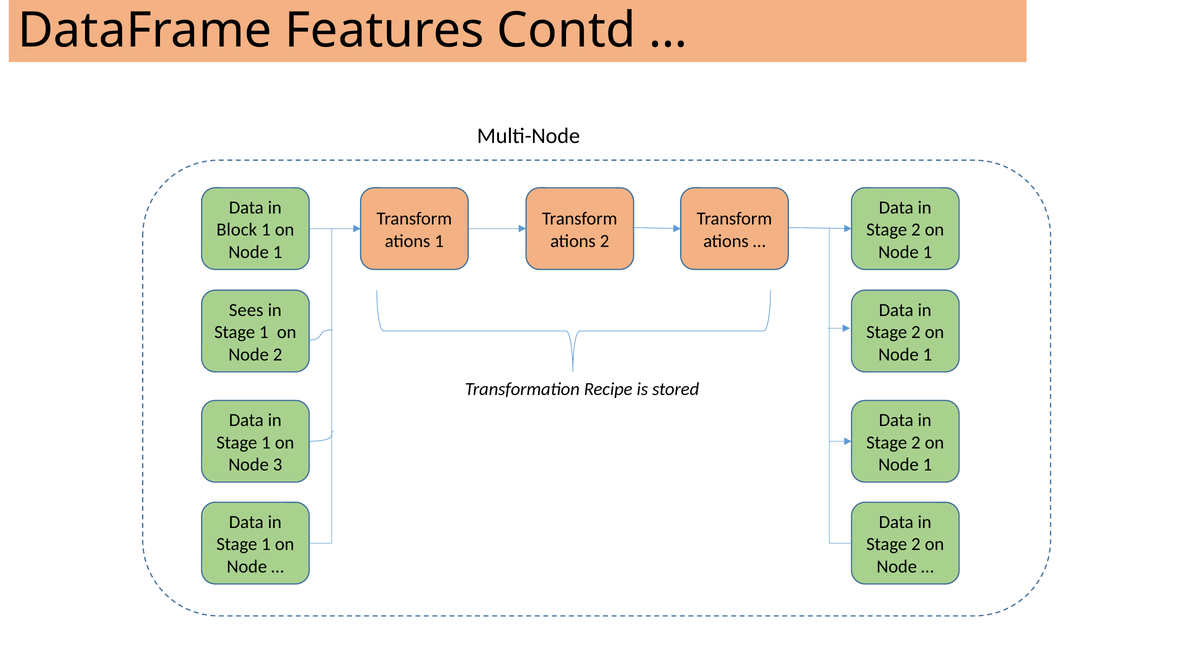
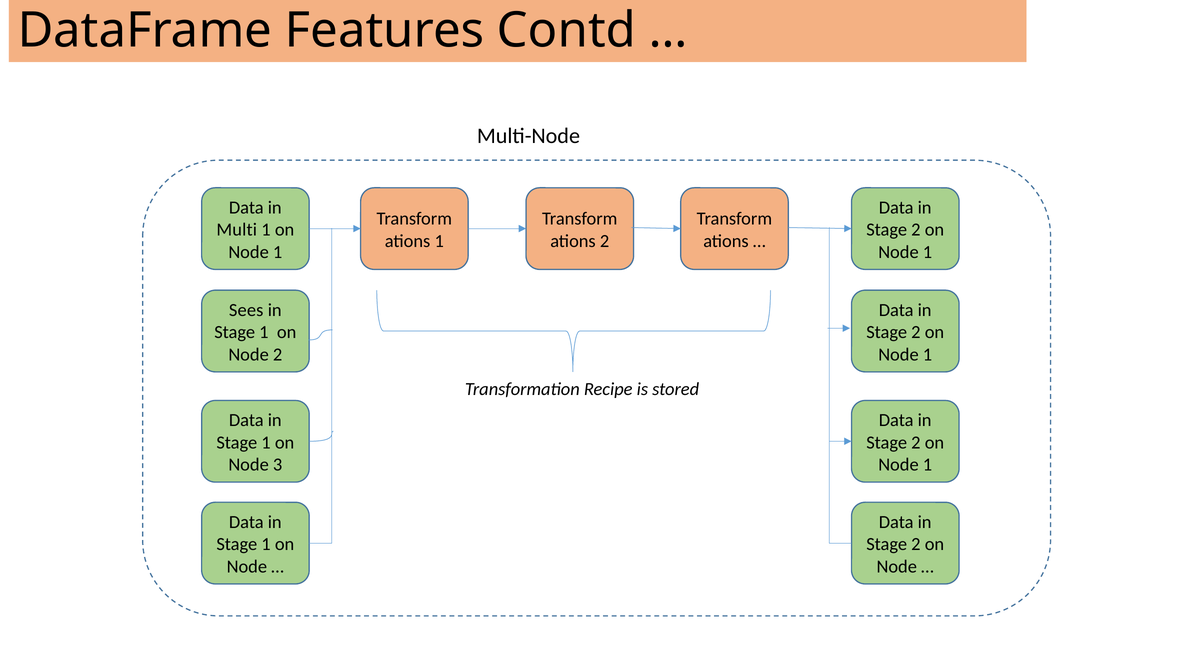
Block: Block -> Multi (237, 230)
